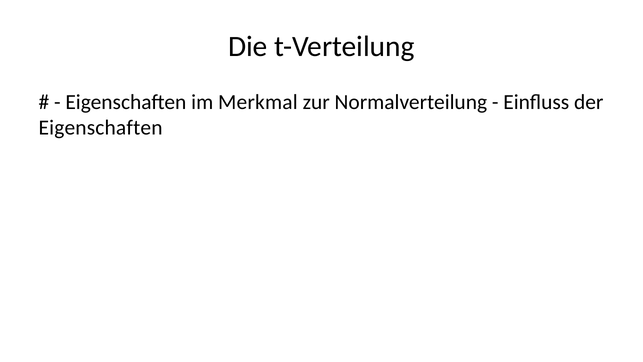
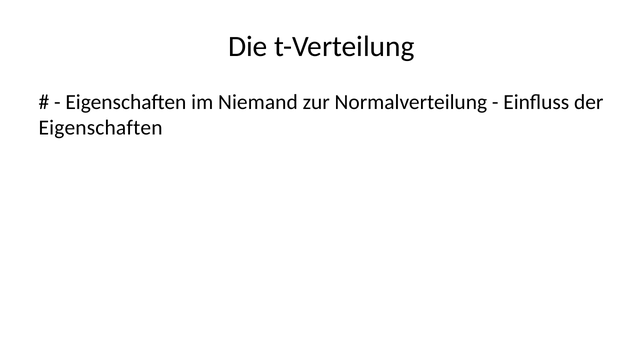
Merkmal: Merkmal -> Niemand (258, 102)
